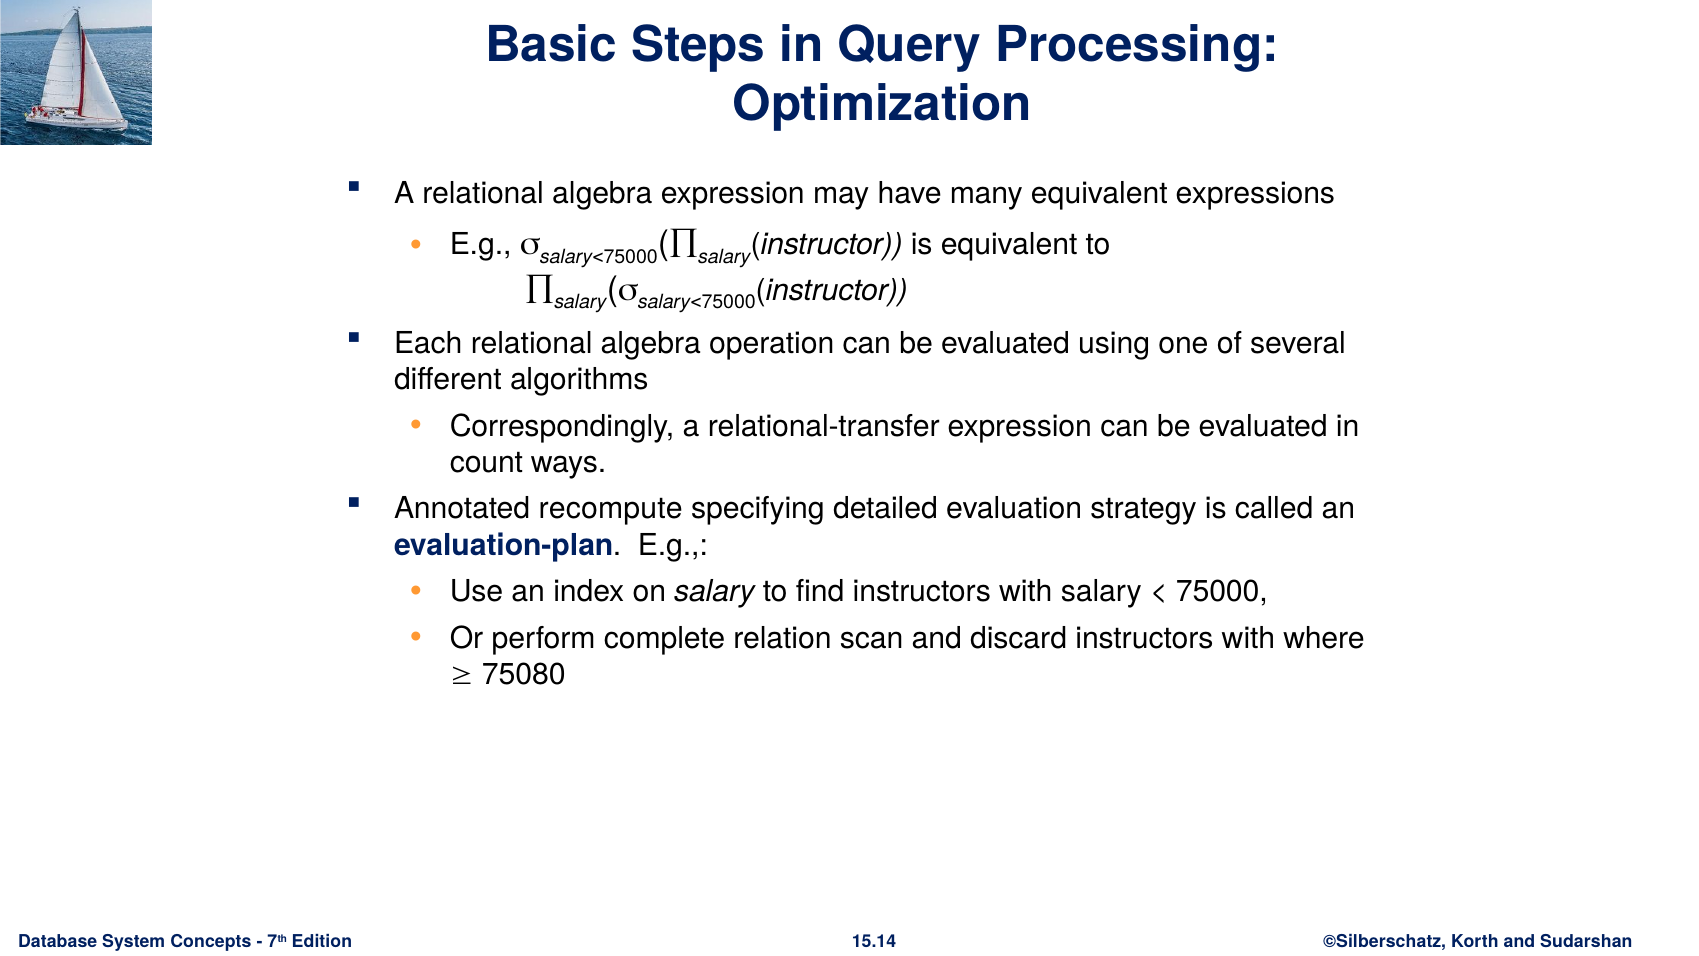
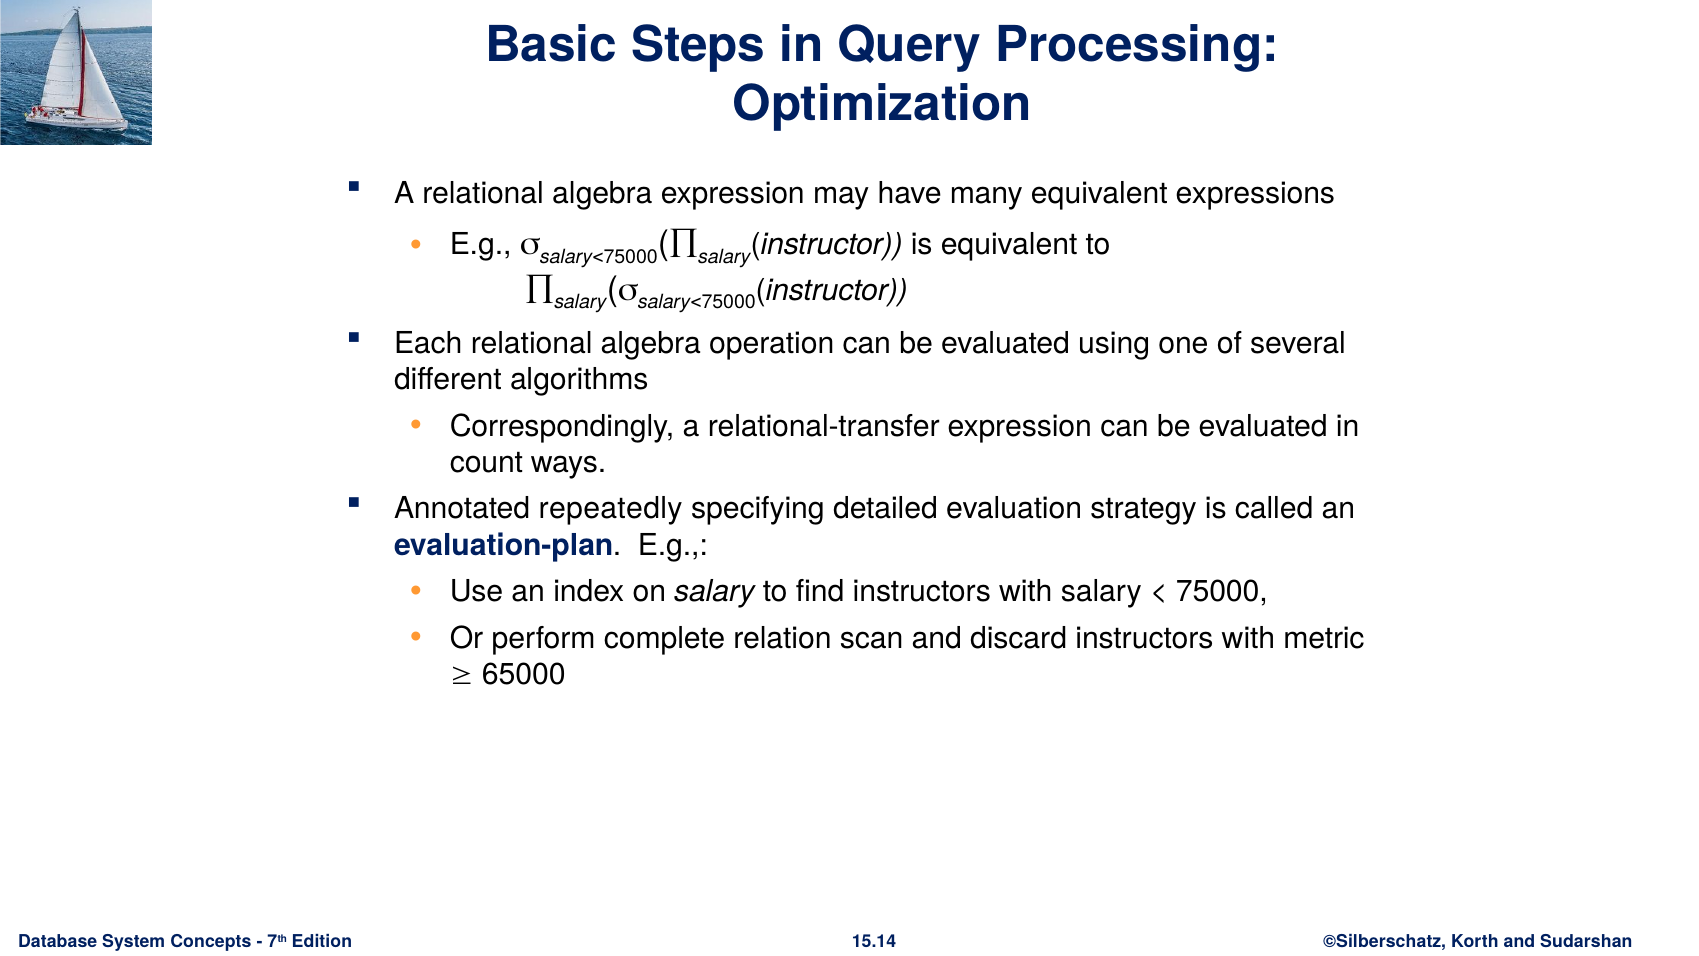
recompute: recompute -> repeatedly (611, 509)
where: where -> metric (1324, 638)
75080: 75080 -> 65000 (524, 674)
